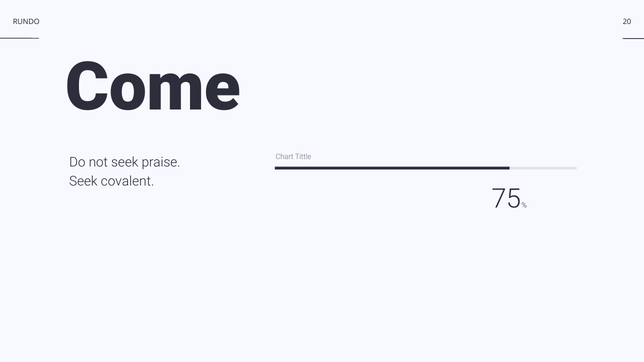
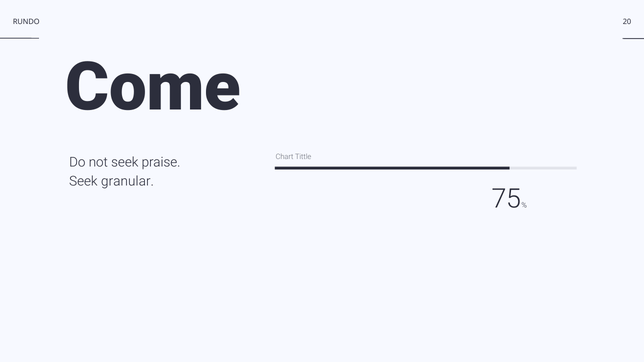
covalent: covalent -> granular (127, 182)
